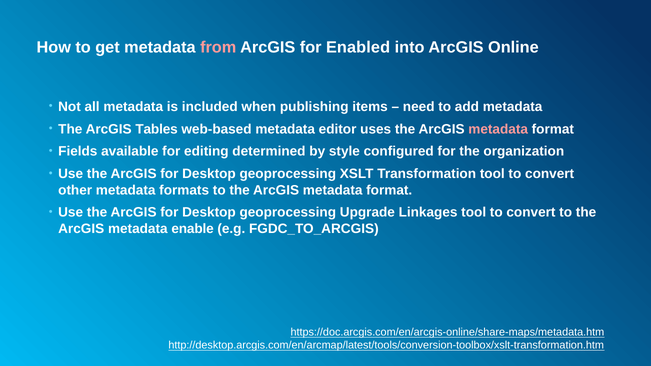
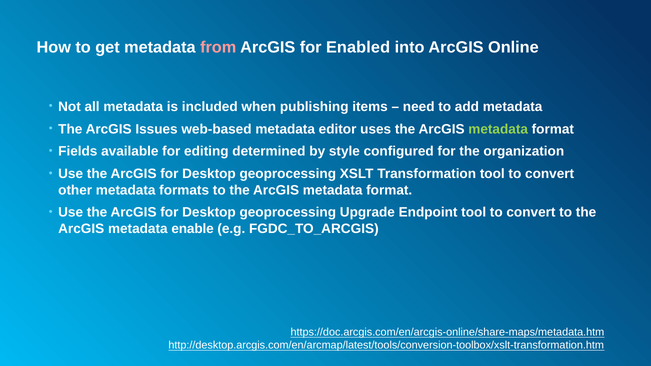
Tables: Tables -> Issues (157, 129)
metadata colour: pink -> light green (498, 129)
Linkages: Linkages -> Endpoint (428, 213)
